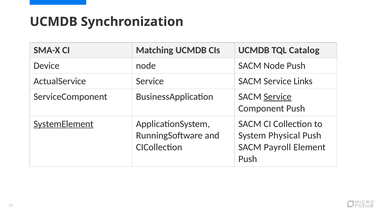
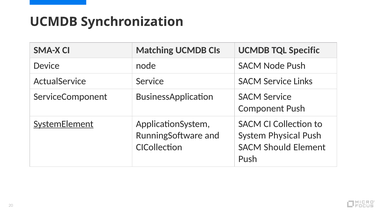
Catalog: Catalog -> Specific (304, 50)
Service underline: present -> none (278, 97)
Payroll: Payroll -> Should (277, 148)
